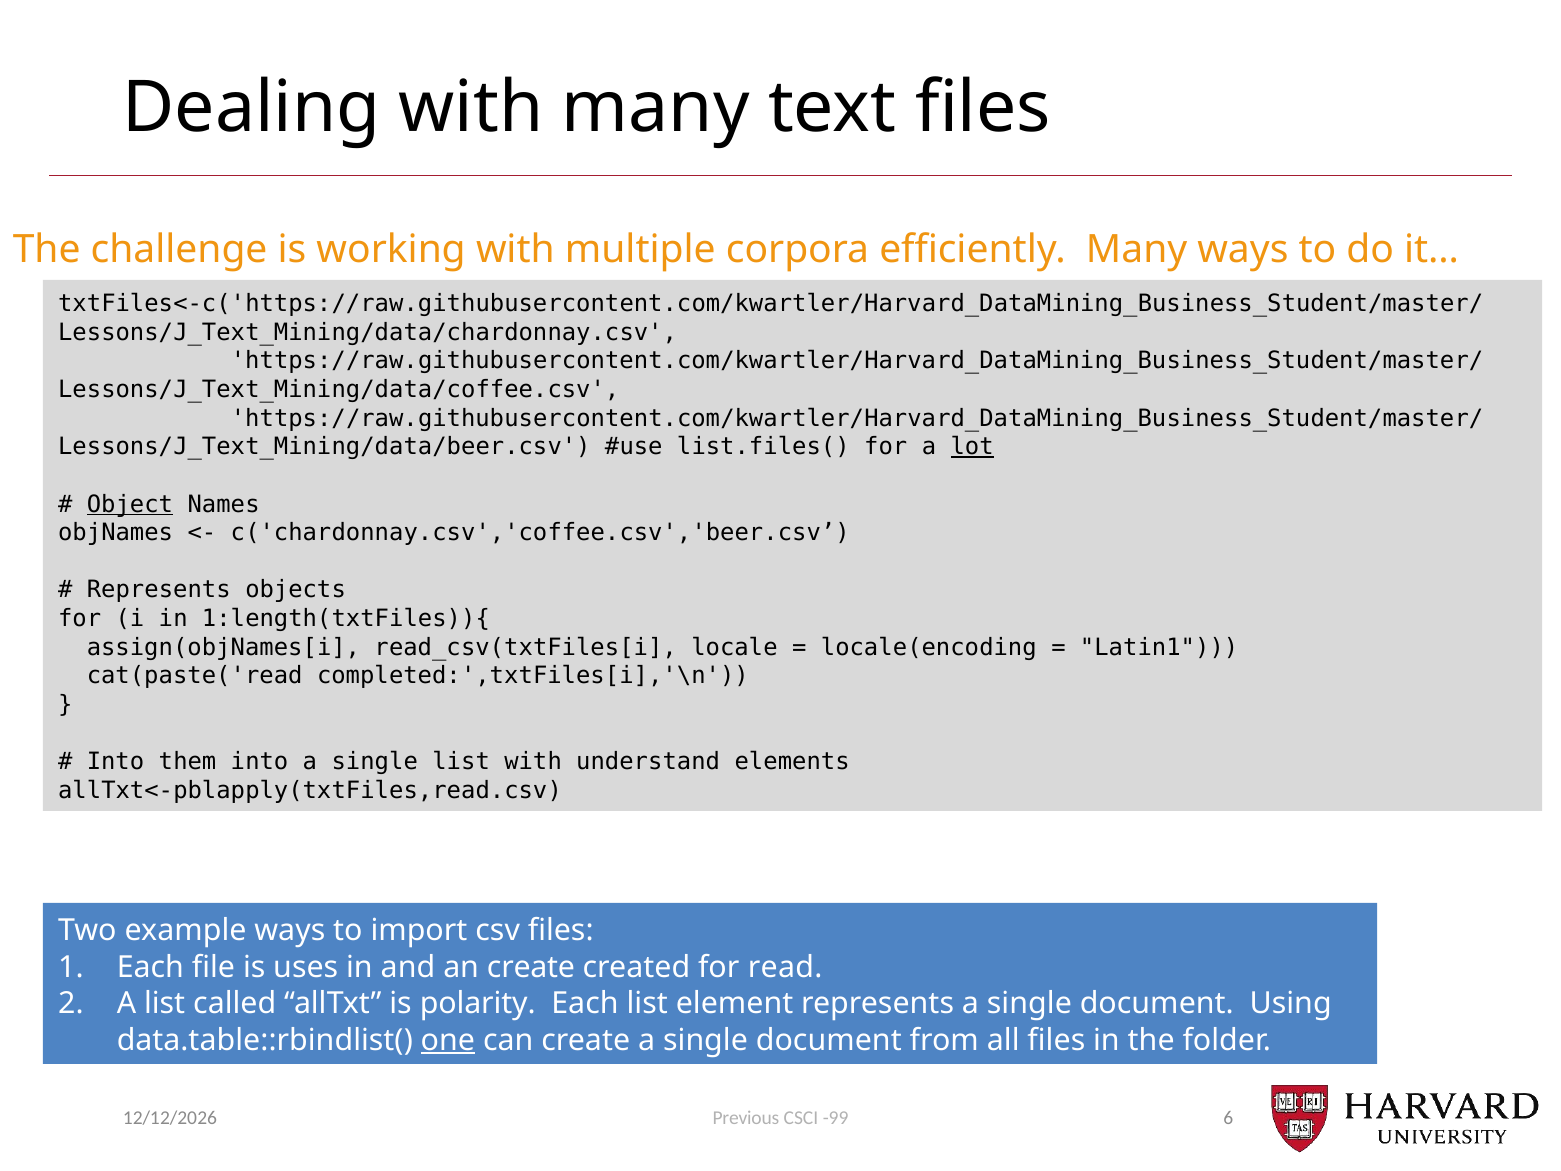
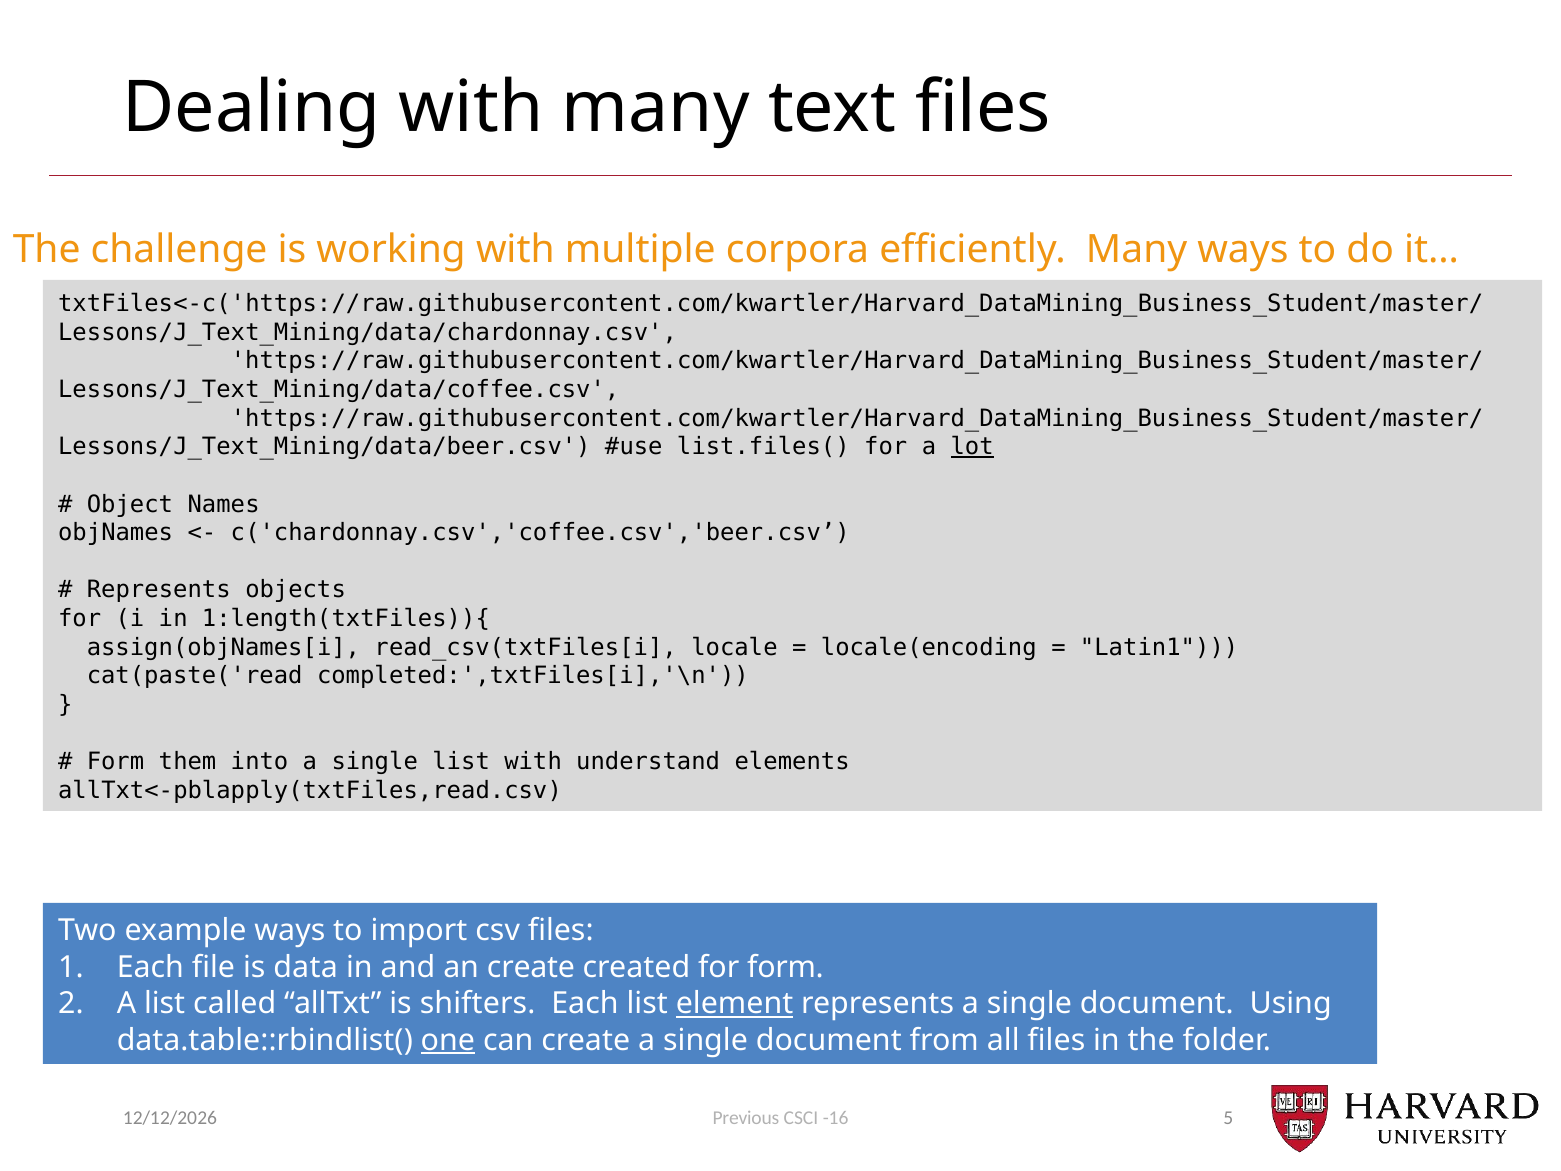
Object underline: present -> none (130, 504)
Into: Into -> Form (115, 762)
uses: uses -> data (306, 967)
for read: read -> form (785, 967)
polarity: polarity -> shifters (478, 1004)
element underline: none -> present (735, 1004)
6: 6 -> 5 (1228, 1118)
-99: -99 -> -16 (836, 1118)
